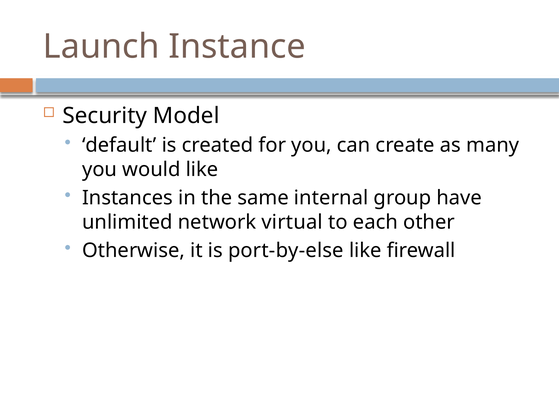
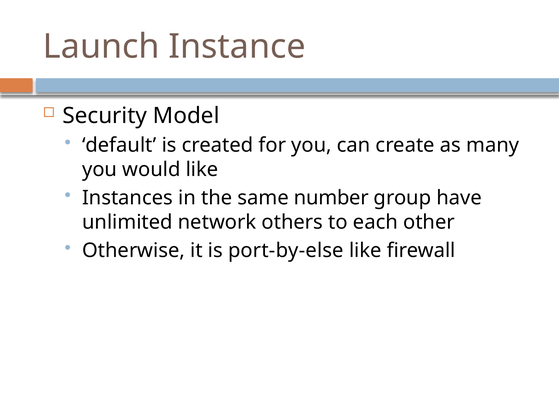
internal: internal -> number (331, 198)
virtual: virtual -> others (292, 222)
